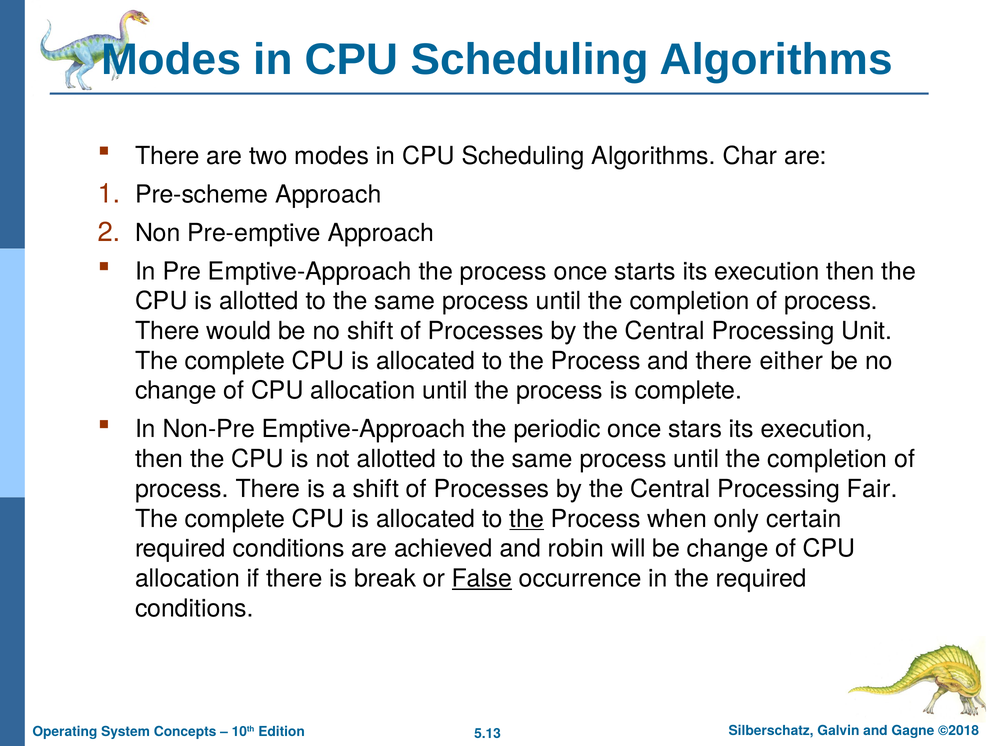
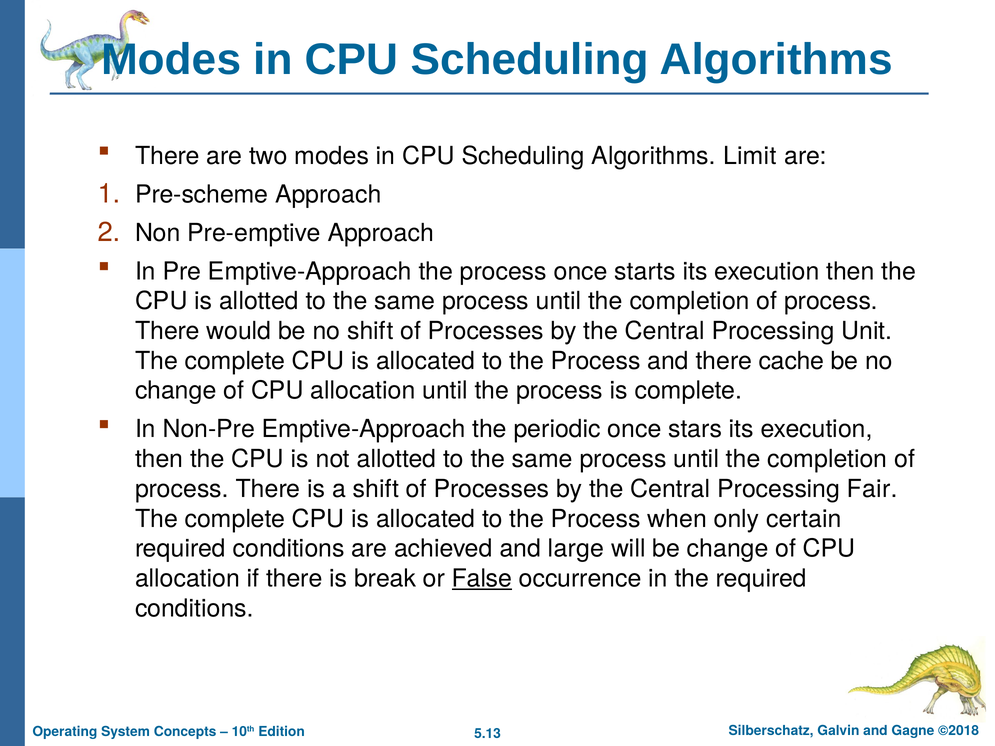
Char: Char -> Limit (750, 156)
either: either -> cache (791, 361)
the underline: present -> none (527, 519)
robin: robin -> large (576, 549)
